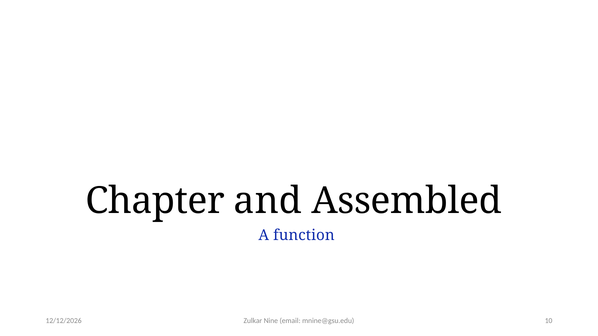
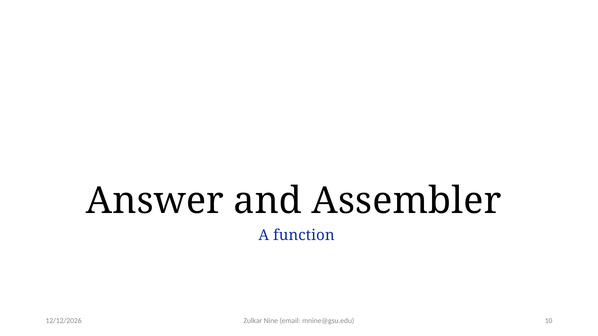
Chapter: Chapter -> Answer (155, 201)
Assembled: Assembled -> Assembler (406, 201)
